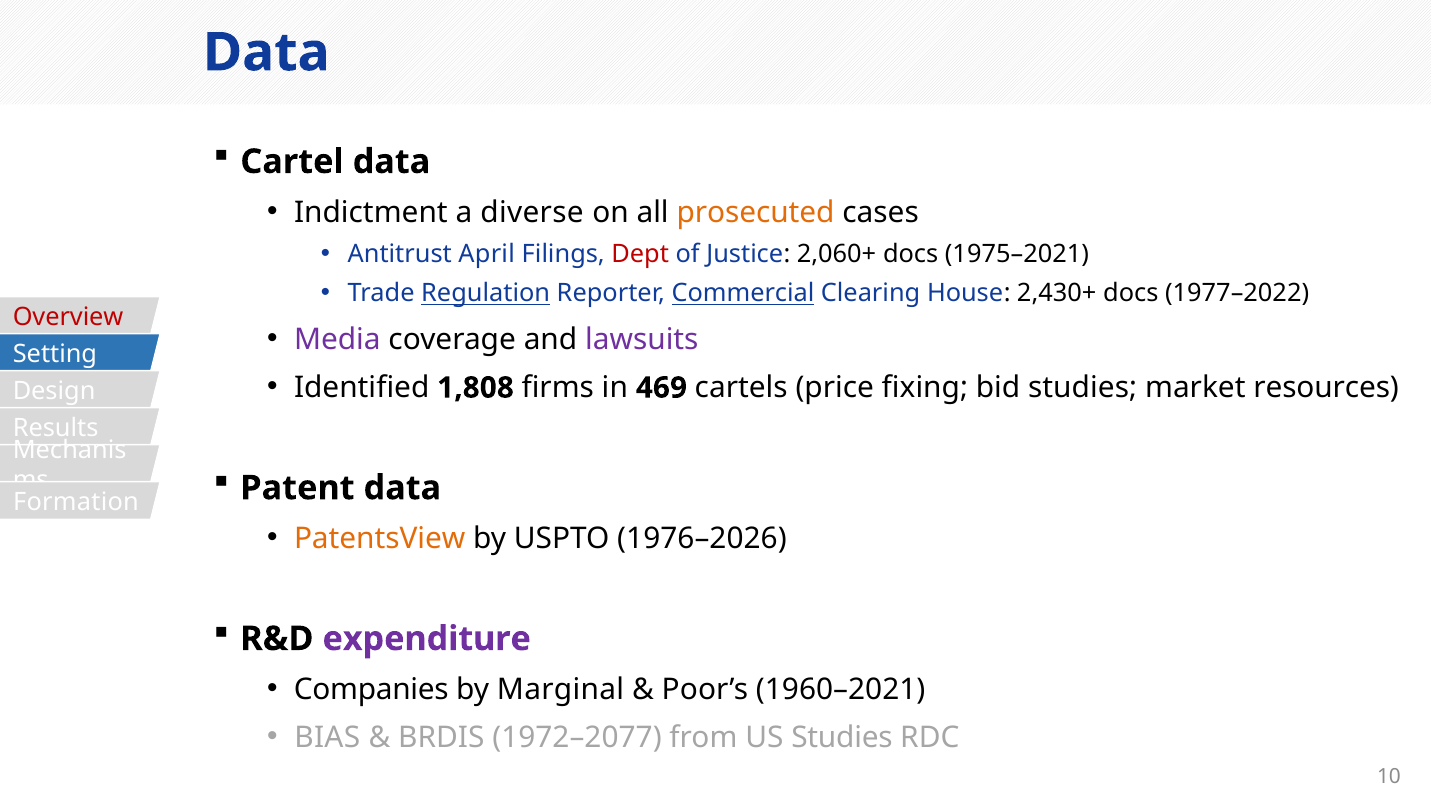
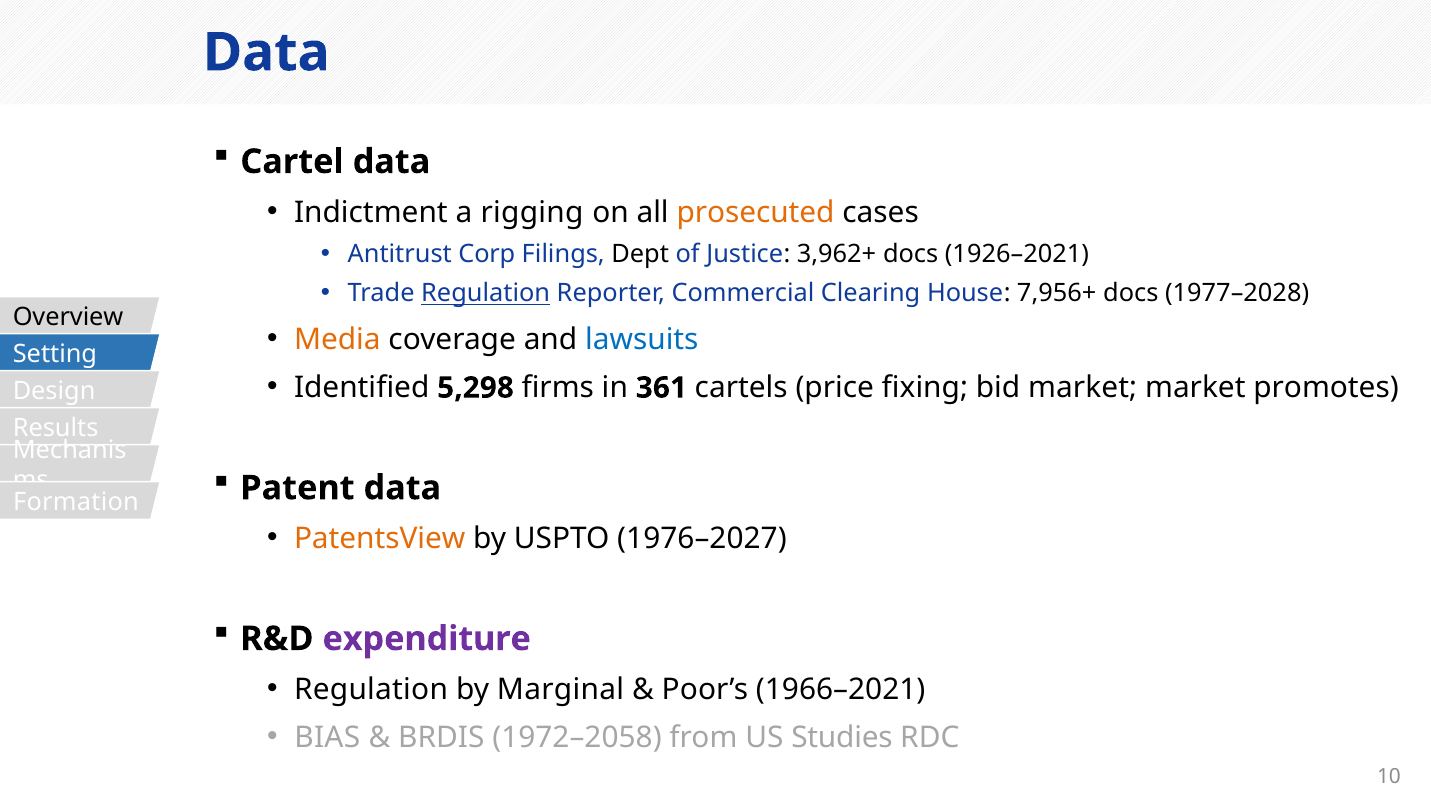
diverse: diverse -> rigging (532, 212)
April: April -> Corp (487, 254)
Dept colour: red -> black (640, 254)
2,060+: 2,060+ -> 3,962+ (837, 254)
1975–2021: 1975–2021 -> 1926–2021 (1017, 254)
Commercial underline: present -> none (743, 294)
2,430+: 2,430+ -> 7,956+ (1057, 294)
1977–2022: 1977–2022 -> 1977–2028 (1237, 294)
Overview colour: red -> black (68, 317)
Media colour: purple -> orange (337, 339)
lawsuits colour: purple -> blue (642, 339)
1,808: 1,808 -> 5,298 (476, 388)
469: 469 -> 361 (661, 388)
bid studies: studies -> market (1083, 388)
resources: resources -> promotes (1326, 388)
1976–2026: 1976–2026 -> 1976–2027 (702, 539)
Companies: Companies -> Regulation (371, 689)
1960–2021: 1960–2021 -> 1966–2021 (841, 689)
1972–2077: 1972–2077 -> 1972–2058 (577, 738)
